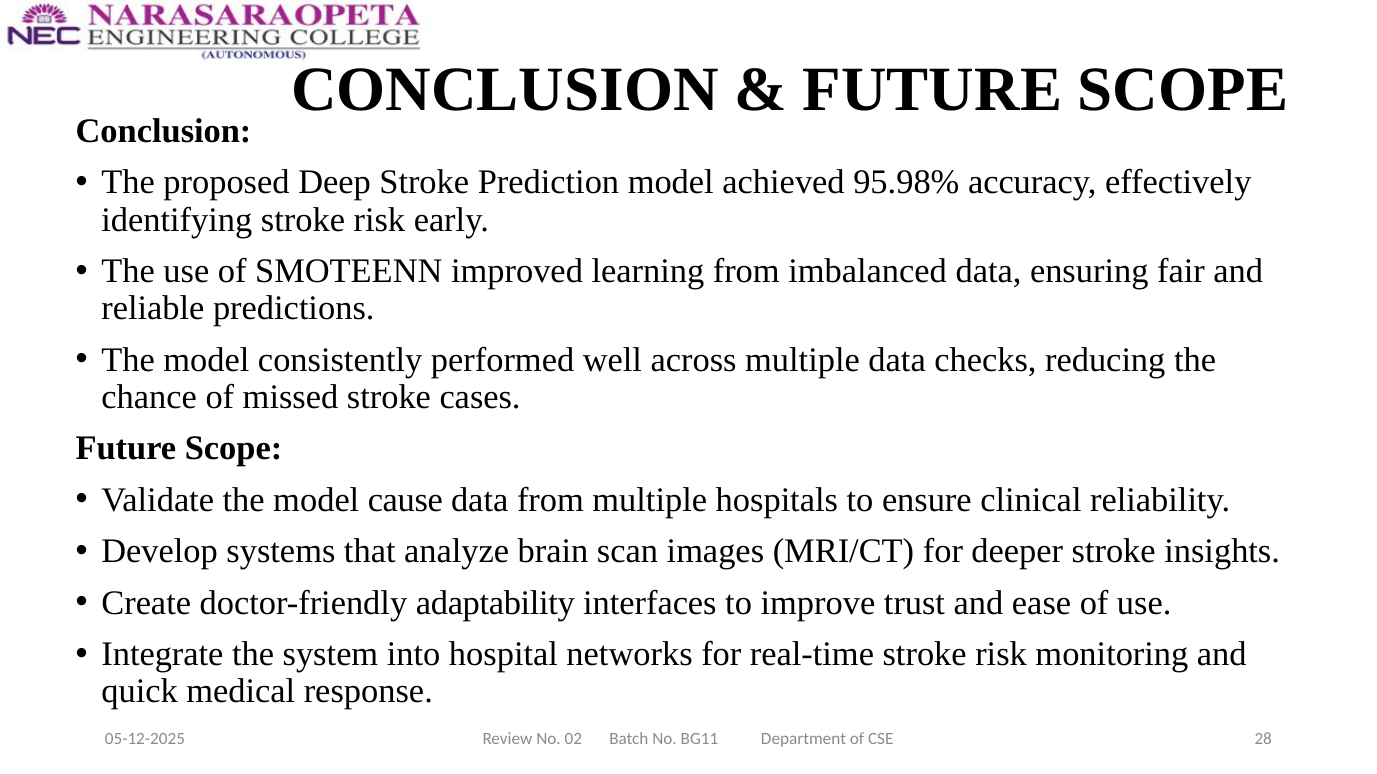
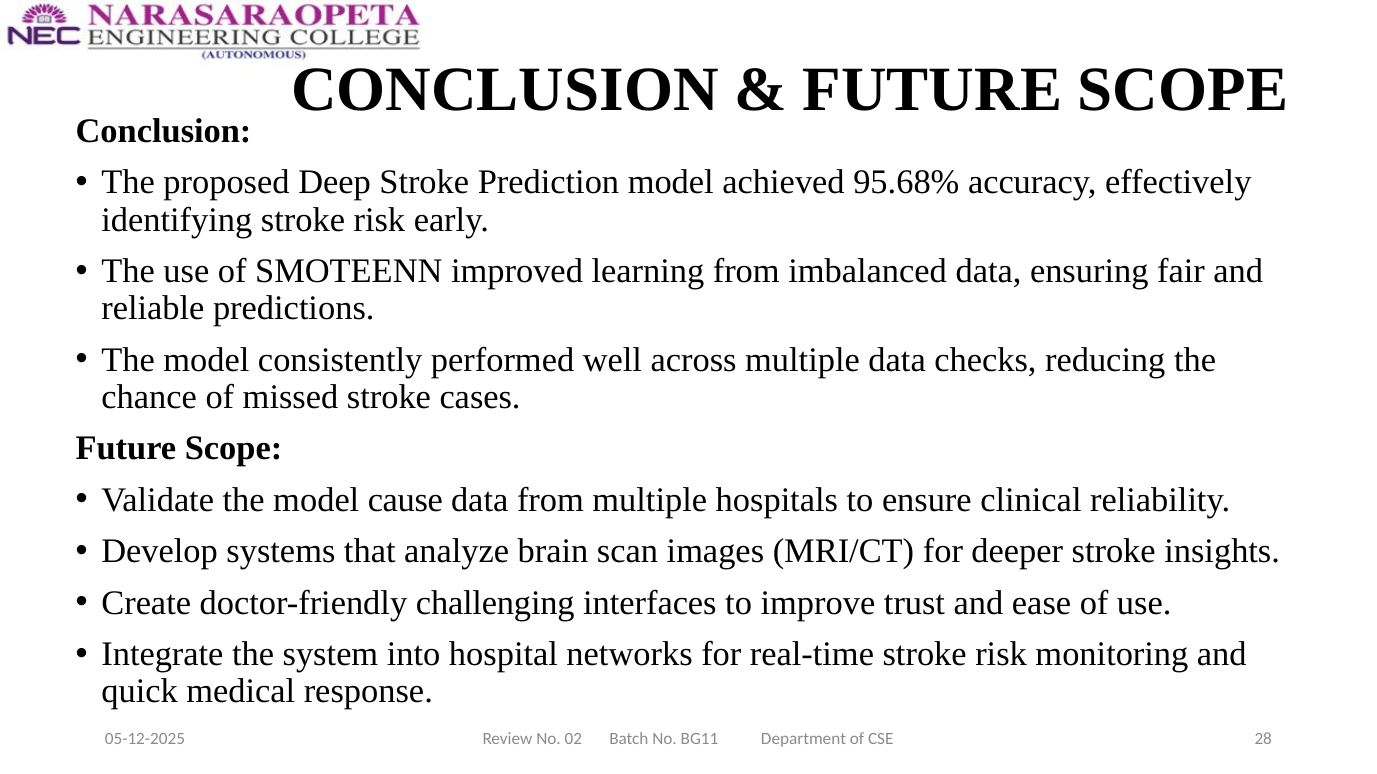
95.98%: 95.98% -> 95.68% (906, 183)
adaptability: adaptability -> challenging (495, 603)
